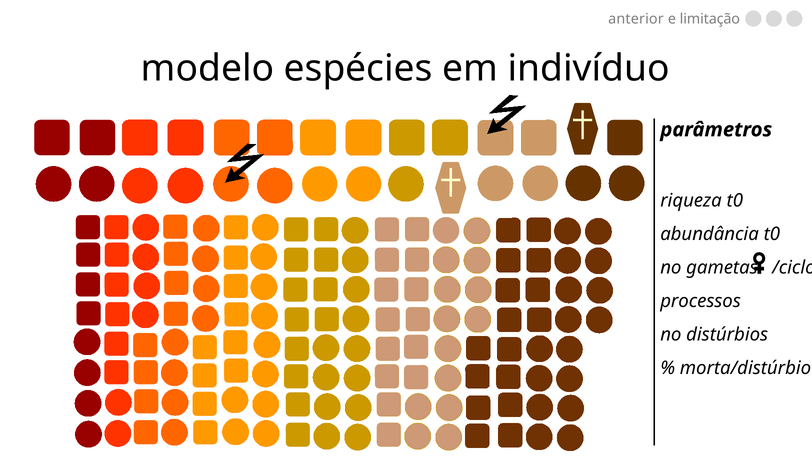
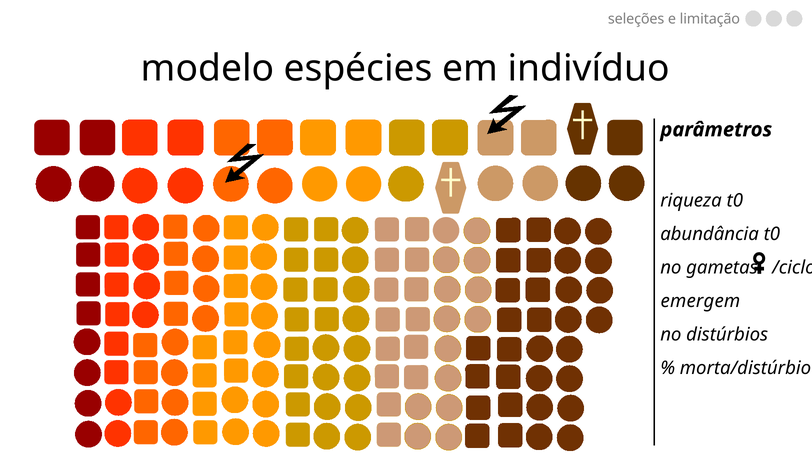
anterior: anterior -> seleções (636, 19)
processos: processos -> emergem (700, 301)
